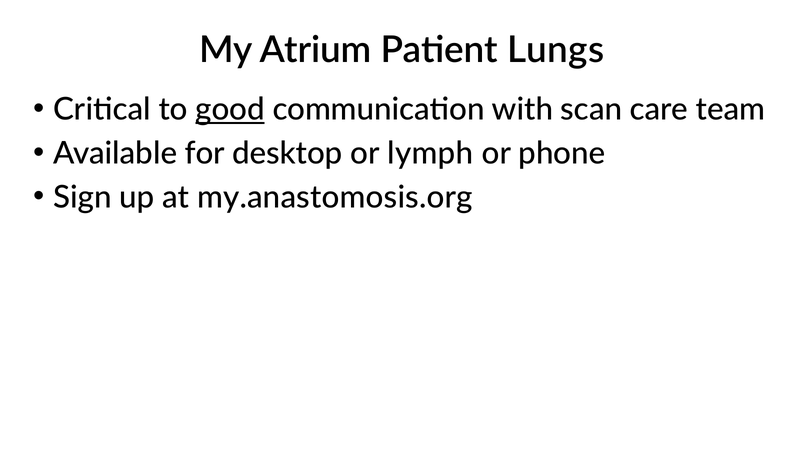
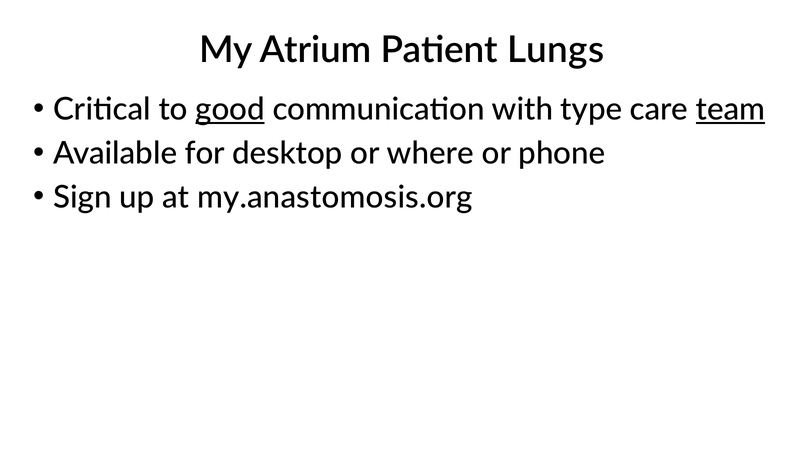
scan: scan -> type (591, 110)
team underline: none -> present (730, 110)
lymph: lymph -> where (430, 154)
